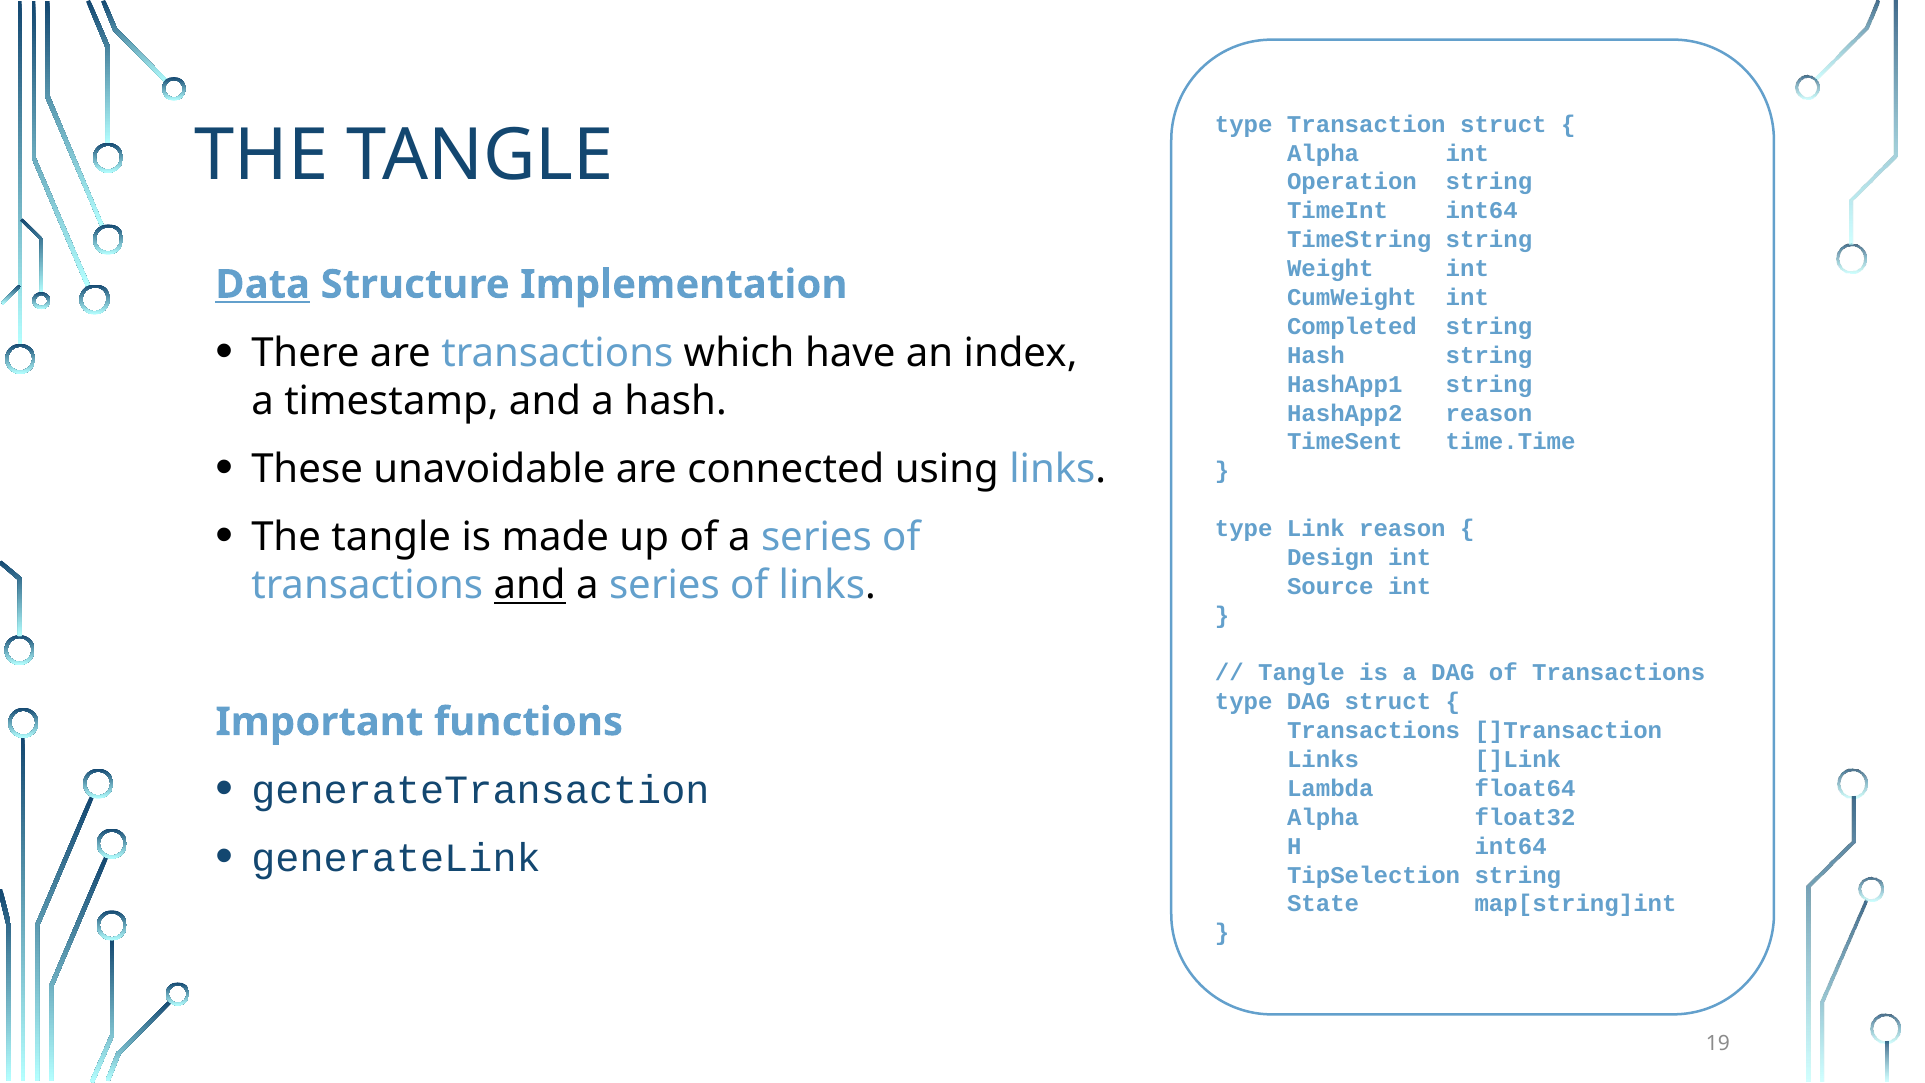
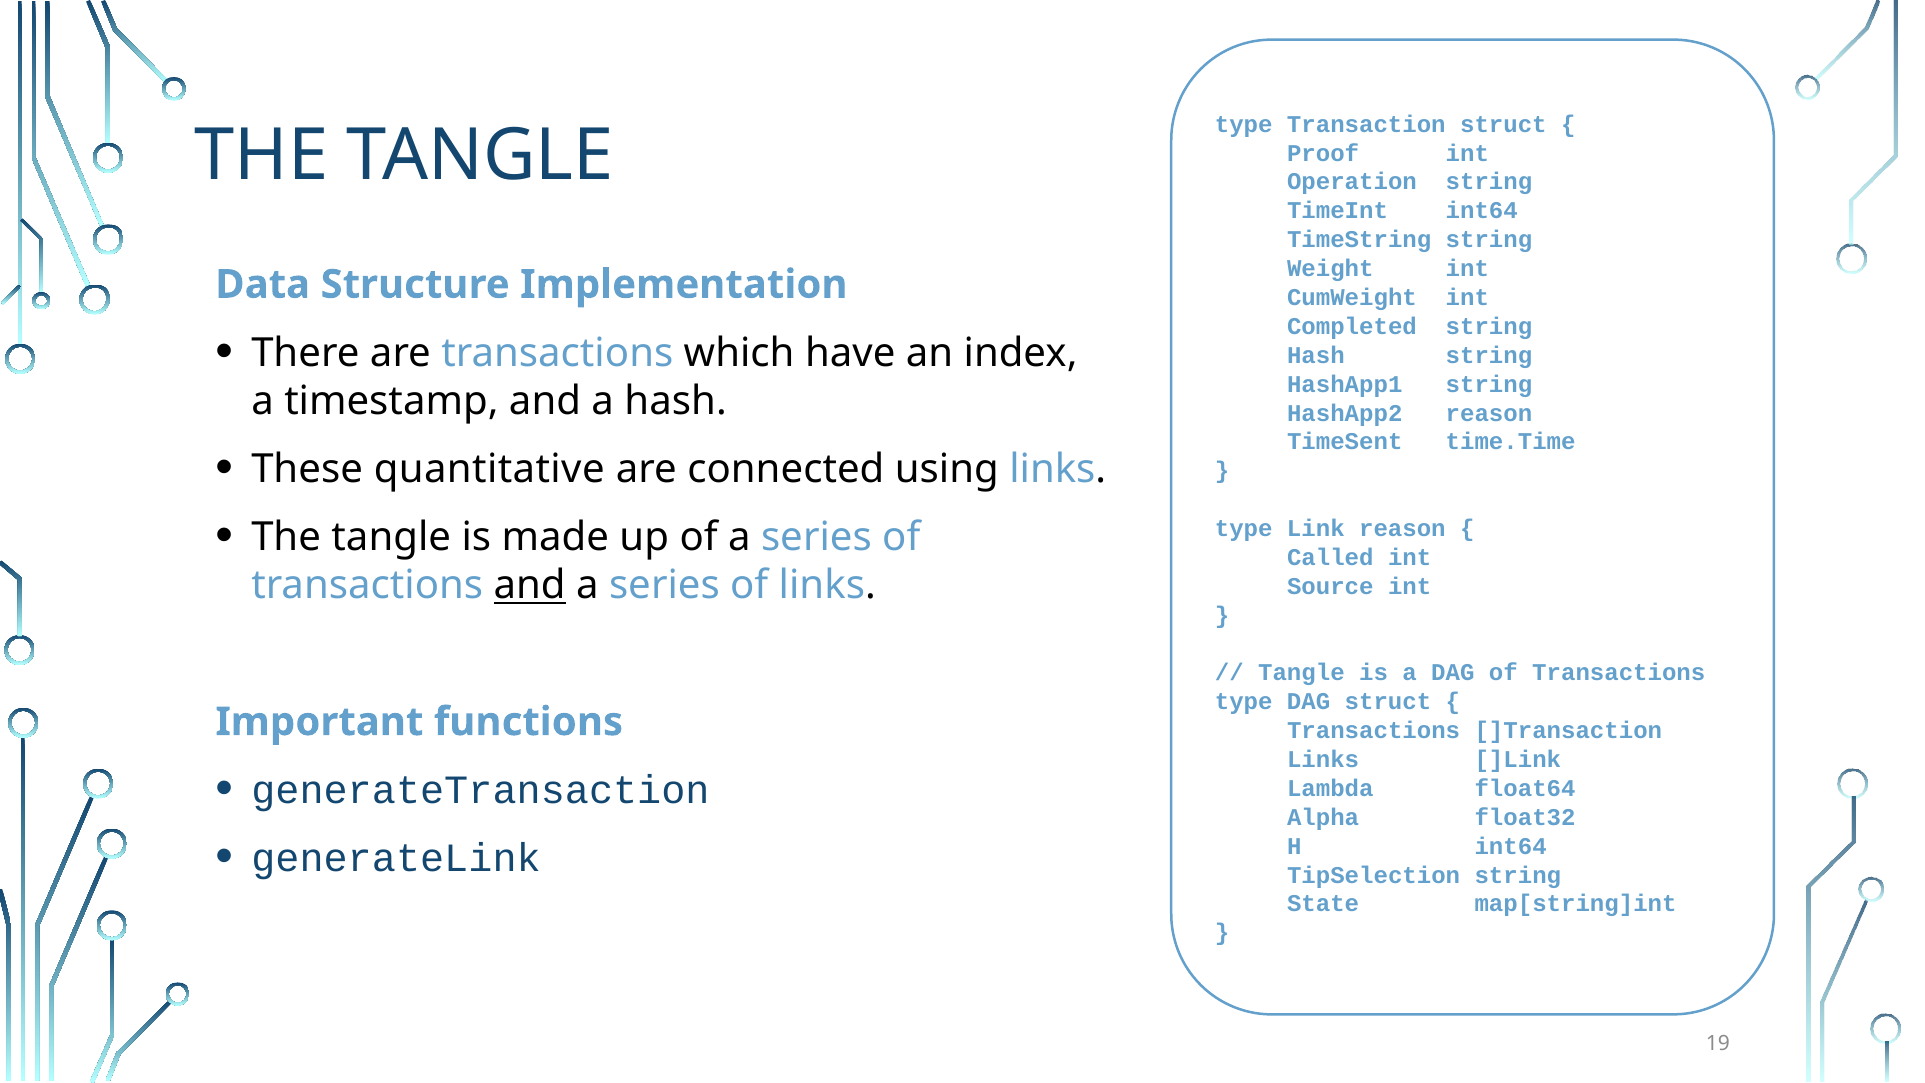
Alpha: Alpha -> Proof (1323, 153)
Data underline: present -> none (263, 284)
unavoidable: unavoidable -> quantitative (489, 469)
Design: Design -> Called (1330, 557)
